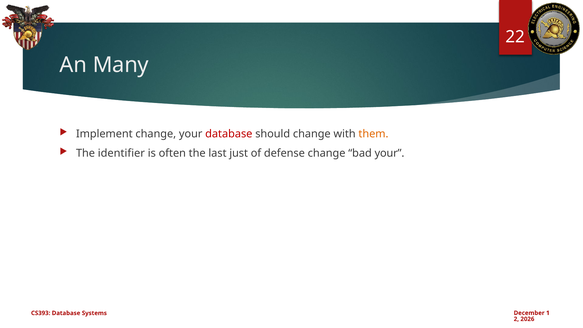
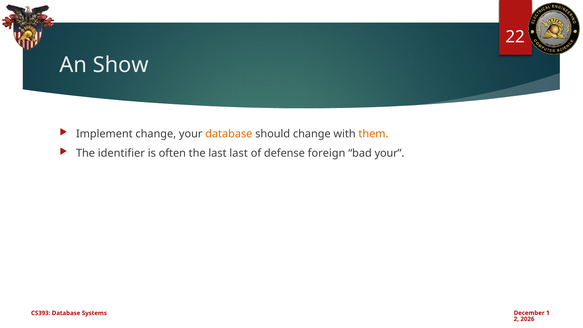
Many: Many -> Show (121, 65)
database colour: red -> orange (229, 134)
last just: just -> last (239, 153)
defense change: change -> foreign (327, 153)
